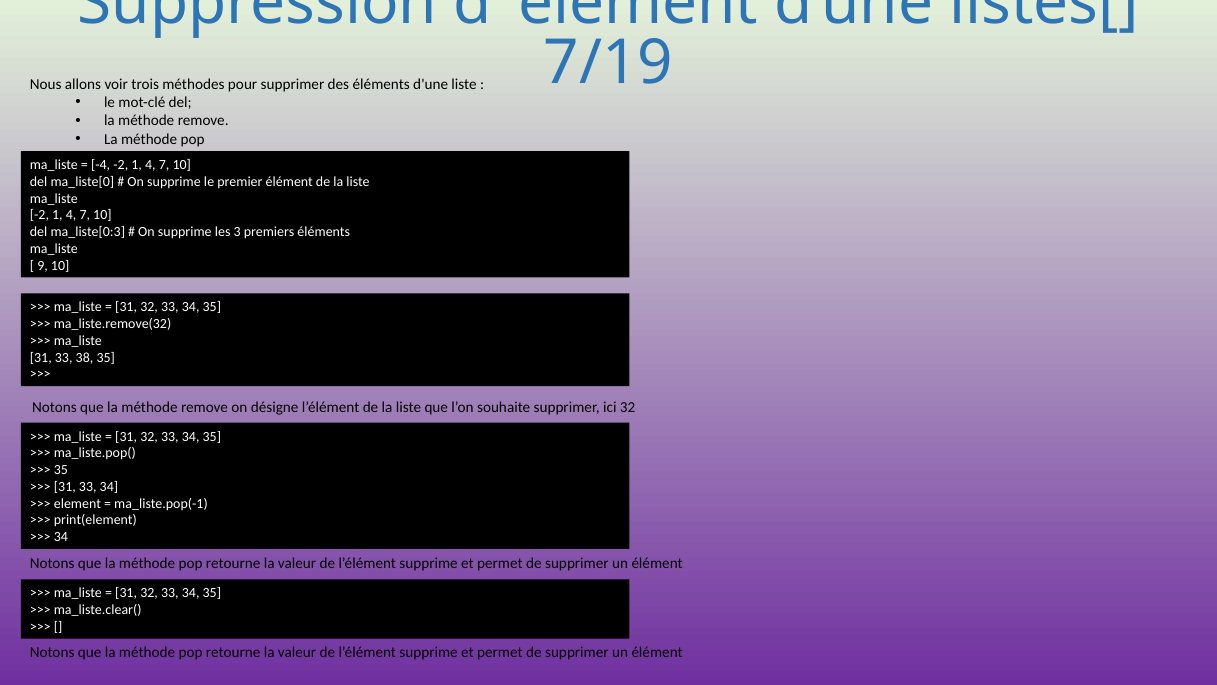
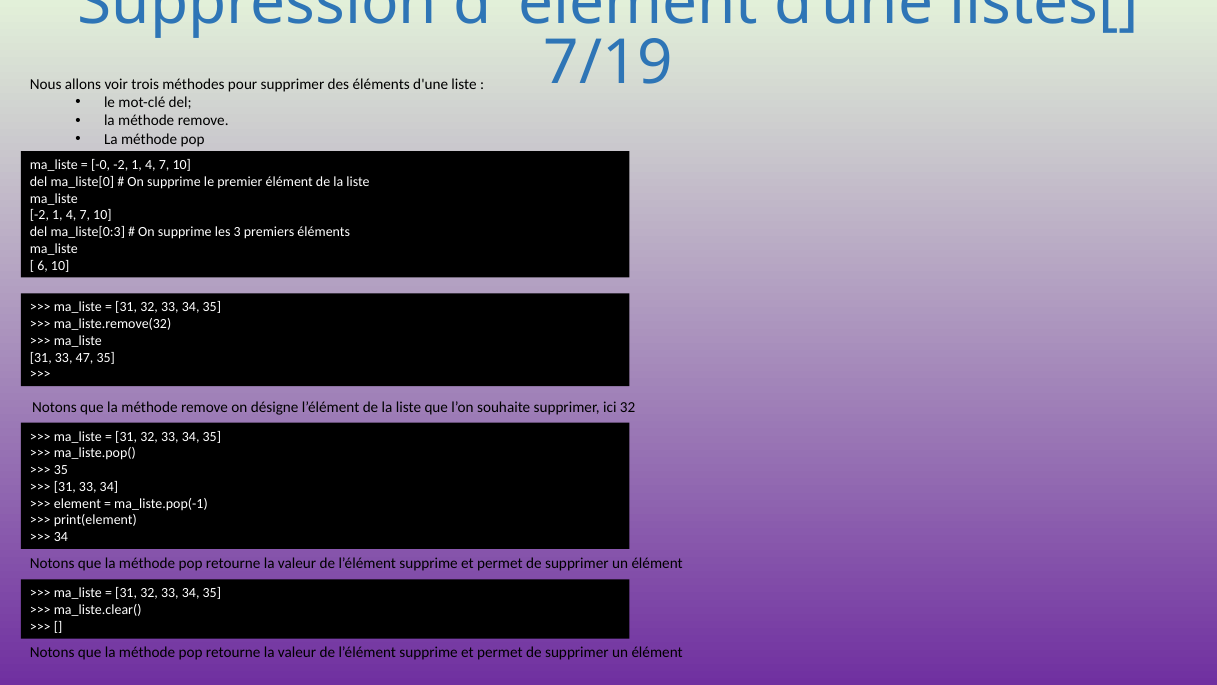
-4: -4 -> -0 (101, 165)
9: 9 -> 6 (43, 265)
38: 38 -> 47 (85, 357)
